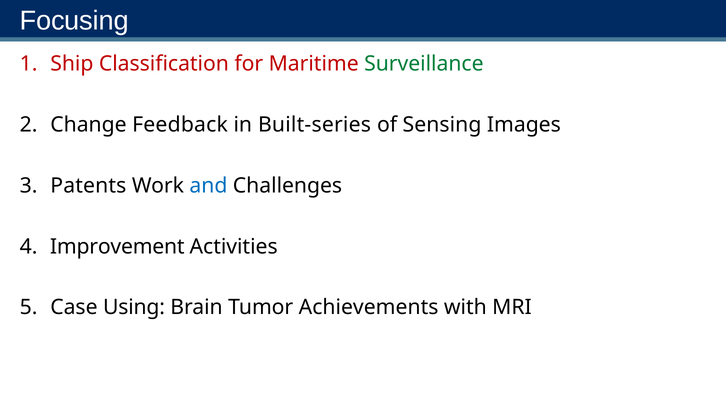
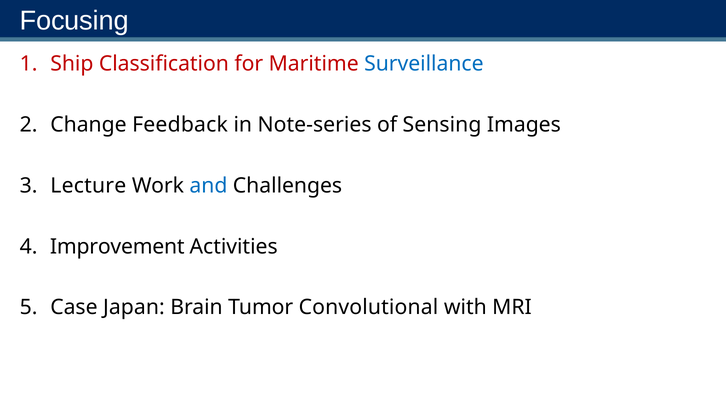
Surveillance colour: green -> blue (424, 64)
Built-series: Built-series -> Note-series (315, 125)
Patents: Patents -> Lecture (88, 185)
Using: Using -> Japan (134, 307)
Achievements: Achievements -> Convolutional (369, 307)
